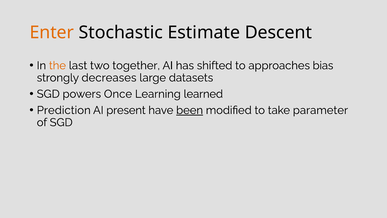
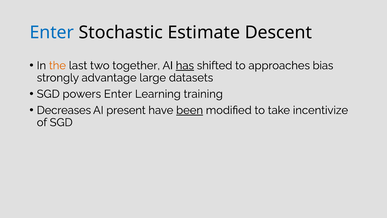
Enter colour: orange -> blue (52, 33)
has underline: none -> present (185, 65)
decreases: decreases -> advantage (109, 78)
powers Once: Once -> Enter (118, 94)
learned: learned -> training (203, 94)
Prediction: Prediction -> Decreases (64, 110)
parameter: parameter -> incentivize (320, 110)
